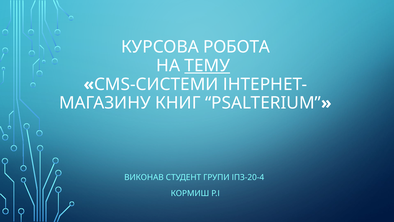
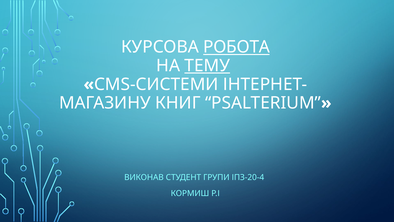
РОБОТА underline: none -> present (236, 47)
